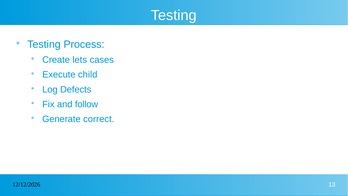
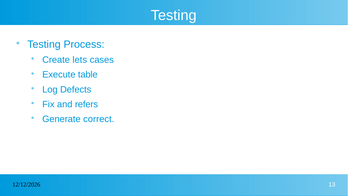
child: child -> table (88, 75)
follow: follow -> refers (86, 104)
